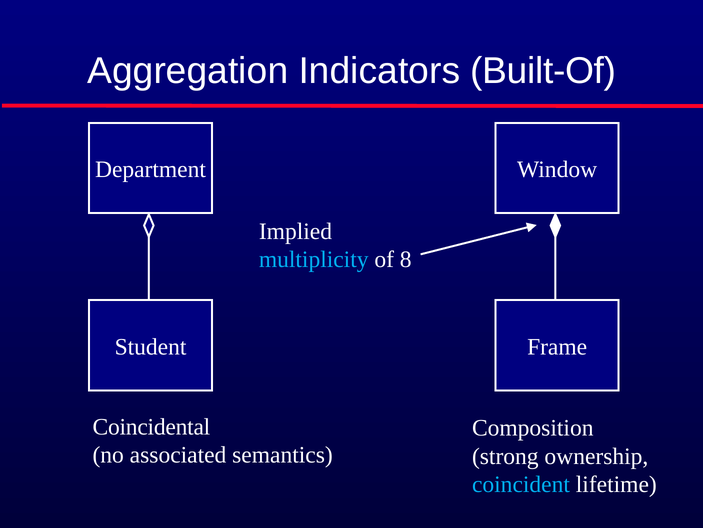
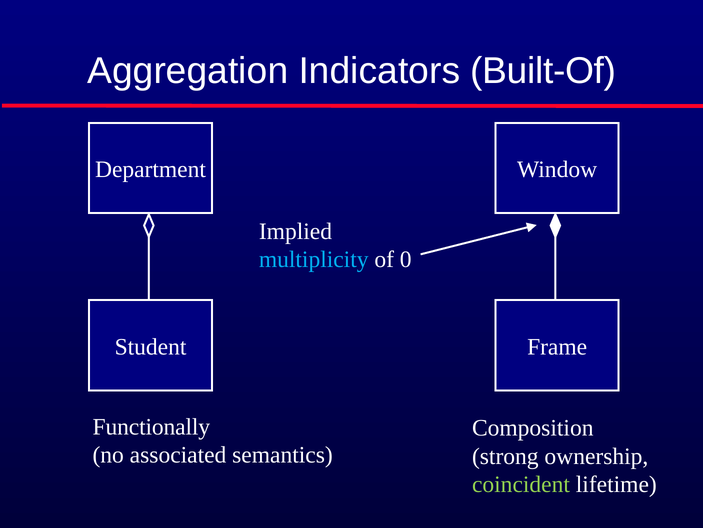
8: 8 -> 0 (406, 259)
Coincidental: Coincidental -> Functionally (151, 427)
coincident colour: light blue -> light green (521, 484)
